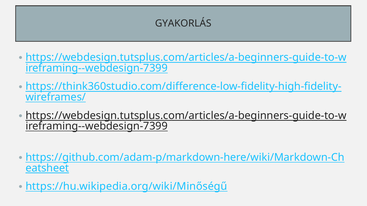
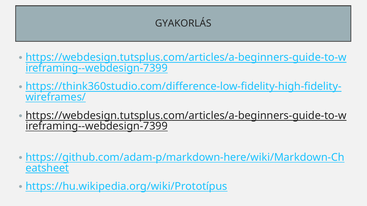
https://hu.wikipedia.org/wiki/Minőségű: https://hu.wikipedia.org/wiki/Minőségű -> https://hu.wikipedia.org/wiki/Prototípus (126, 187)
